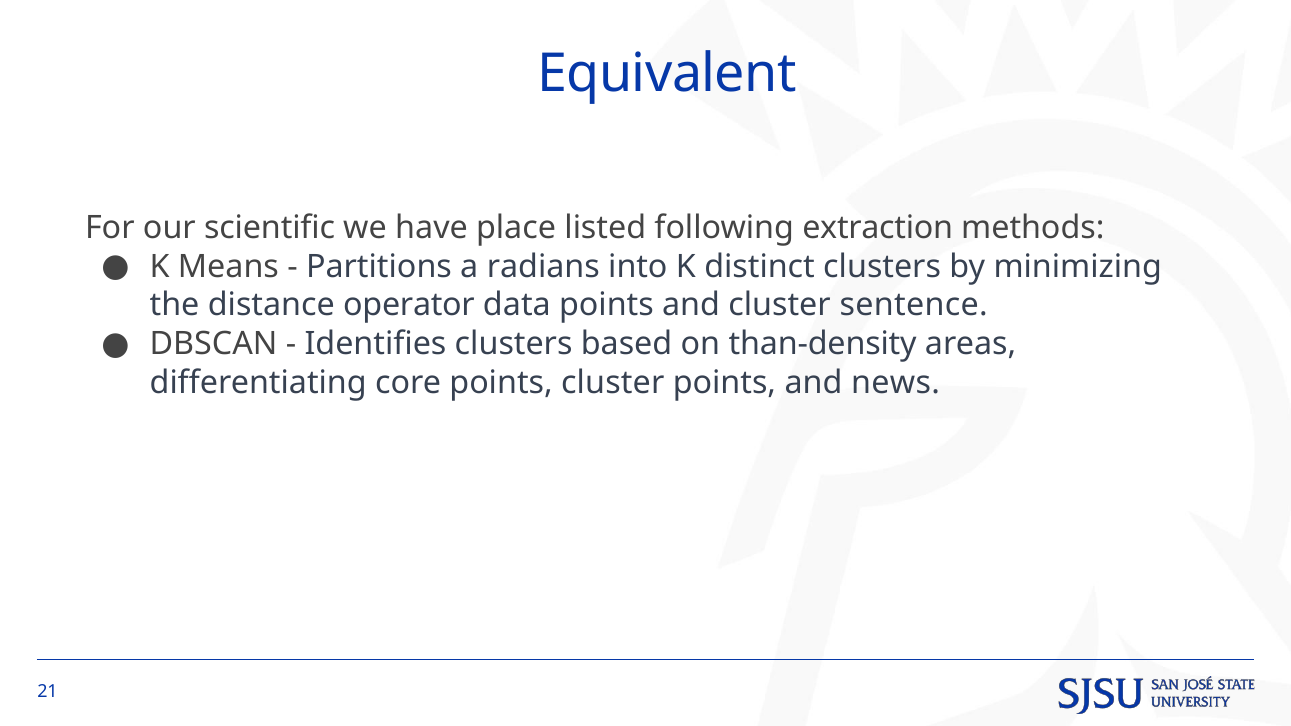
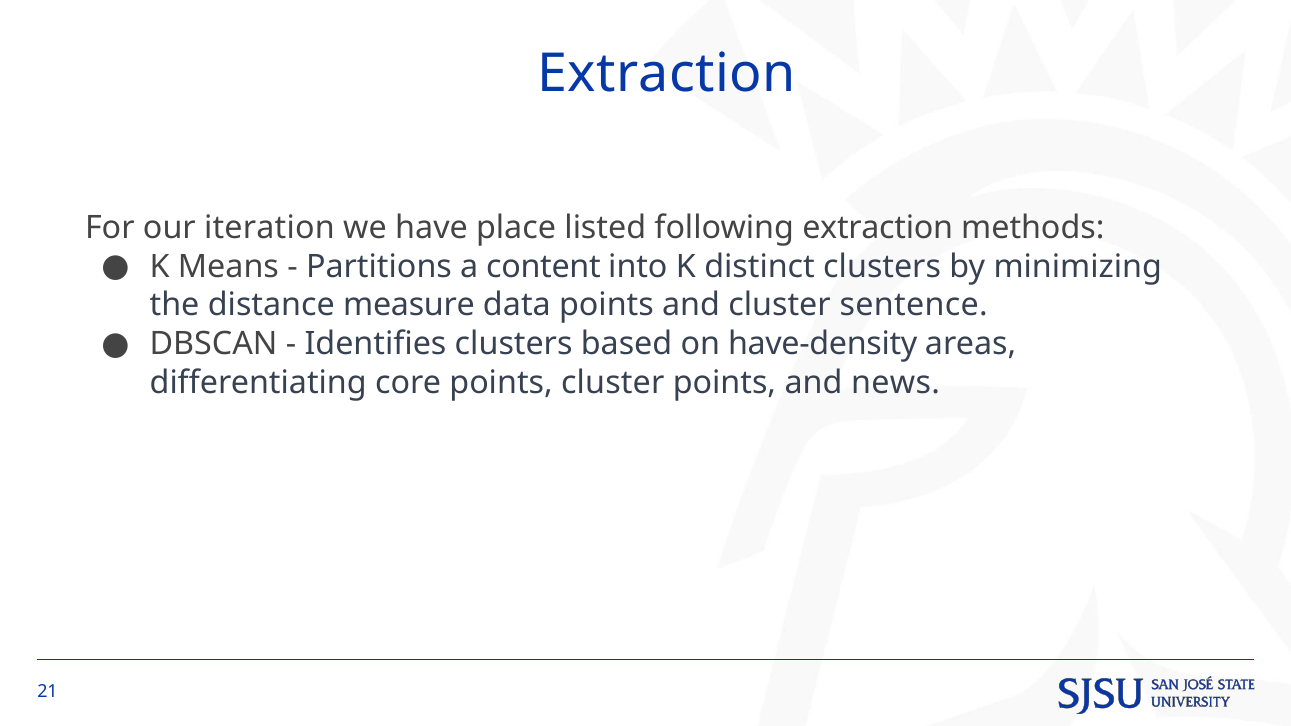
Equivalent: Equivalent -> Extraction (667, 74)
scientific: scientific -> iteration (269, 228)
radians: radians -> content (543, 267)
operator: operator -> measure (409, 305)
than-density: than-density -> have-density (823, 344)
